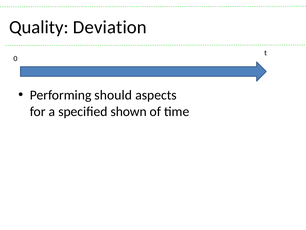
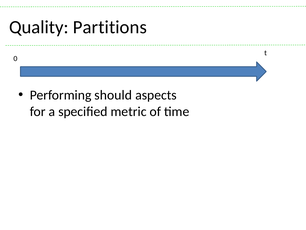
Deviation: Deviation -> Partitions (110, 27)
shown: shown -> metric (129, 111)
